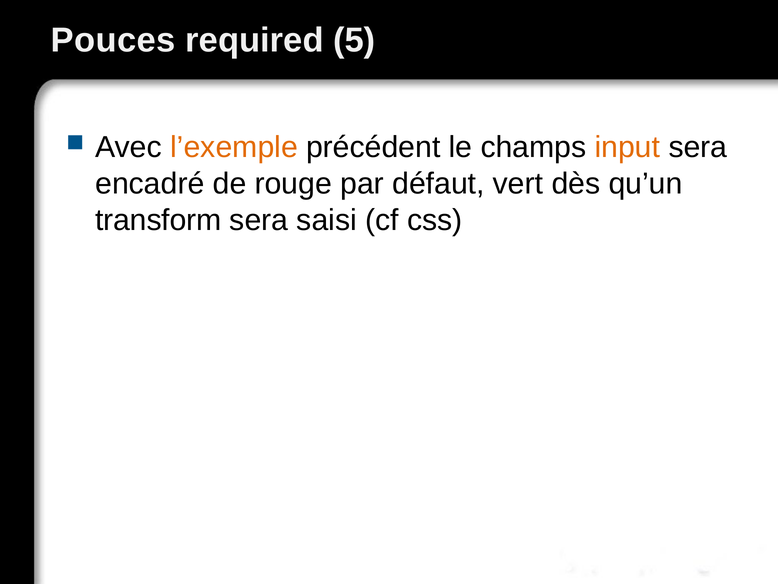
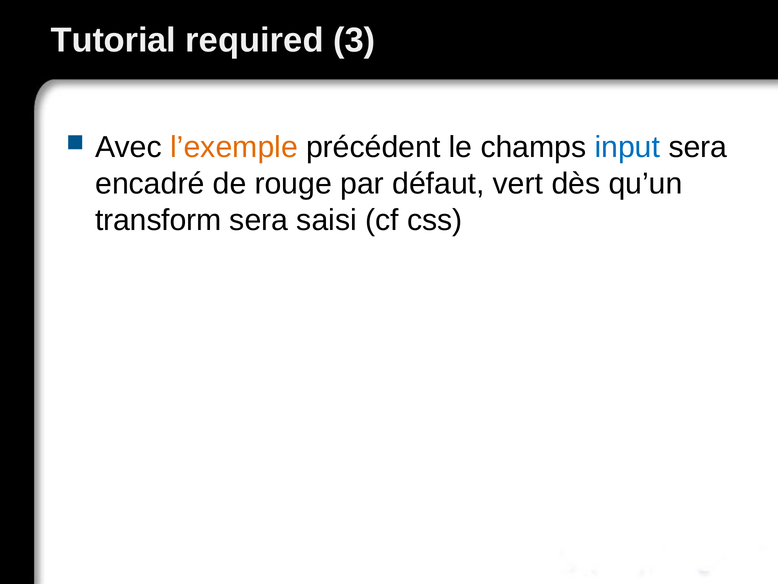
Pouces: Pouces -> Tutorial (113, 40)
5: 5 -> 3 (354, 40)
input colour: orange -> blue (627, 147)
